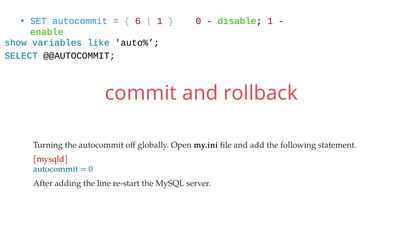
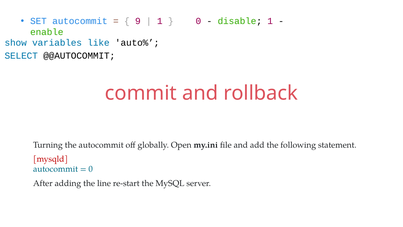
6: 6 -> 9 (138, 21)
